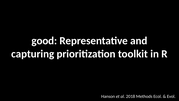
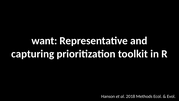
good: good -> want (44, 41)
